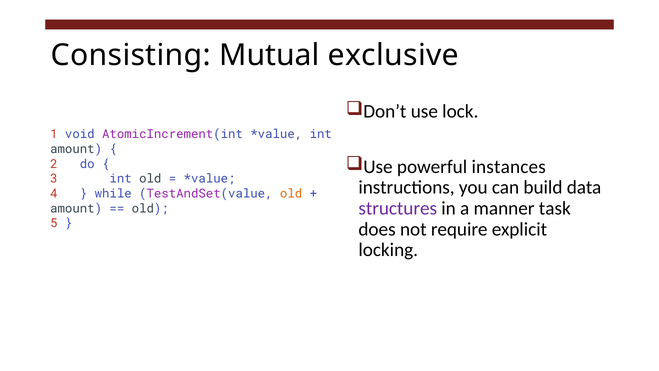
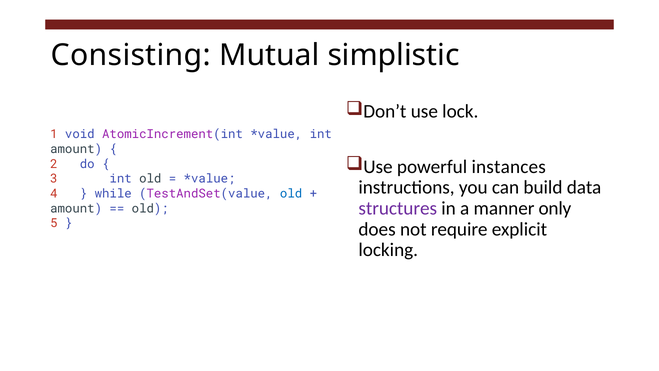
exclusive: exclusive -> simplistic (394, 55)
old colour: orange -> blue (291, 193)
task: task -> only (555, 208)
